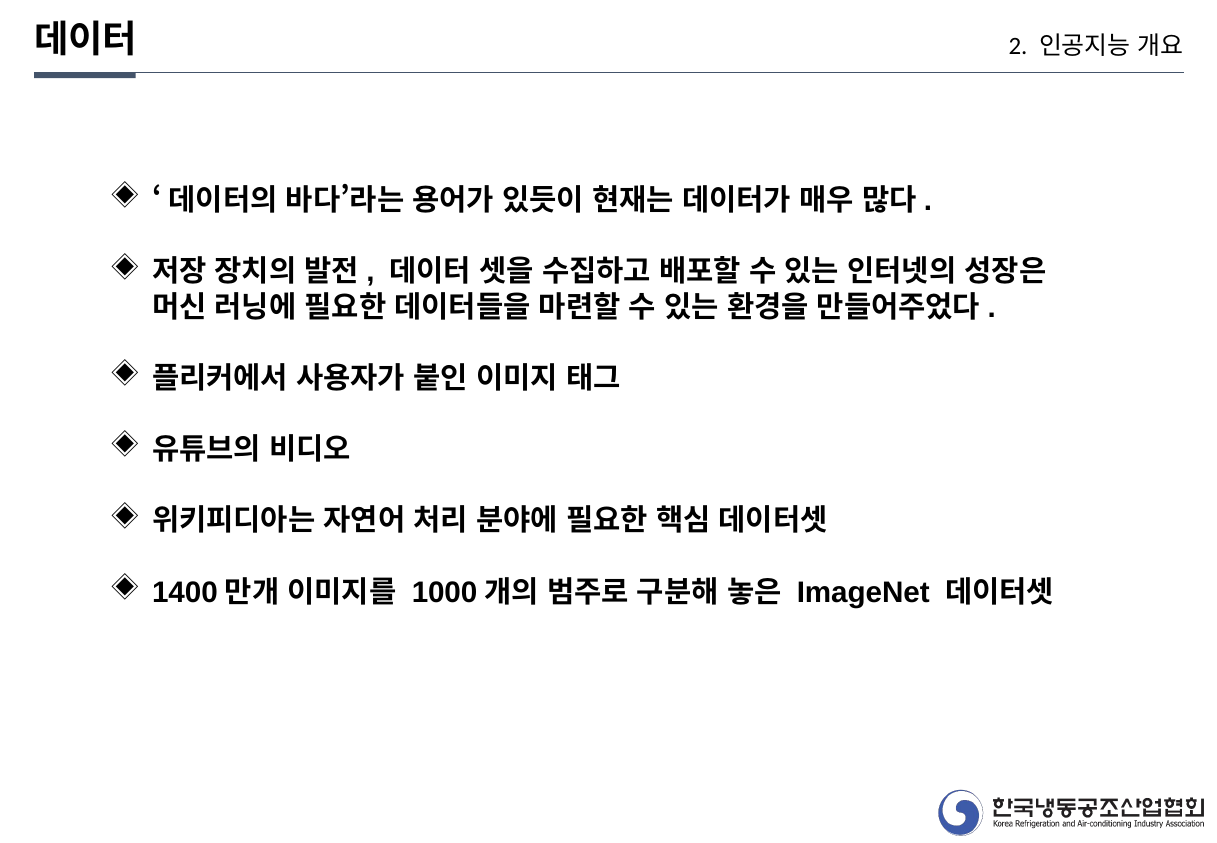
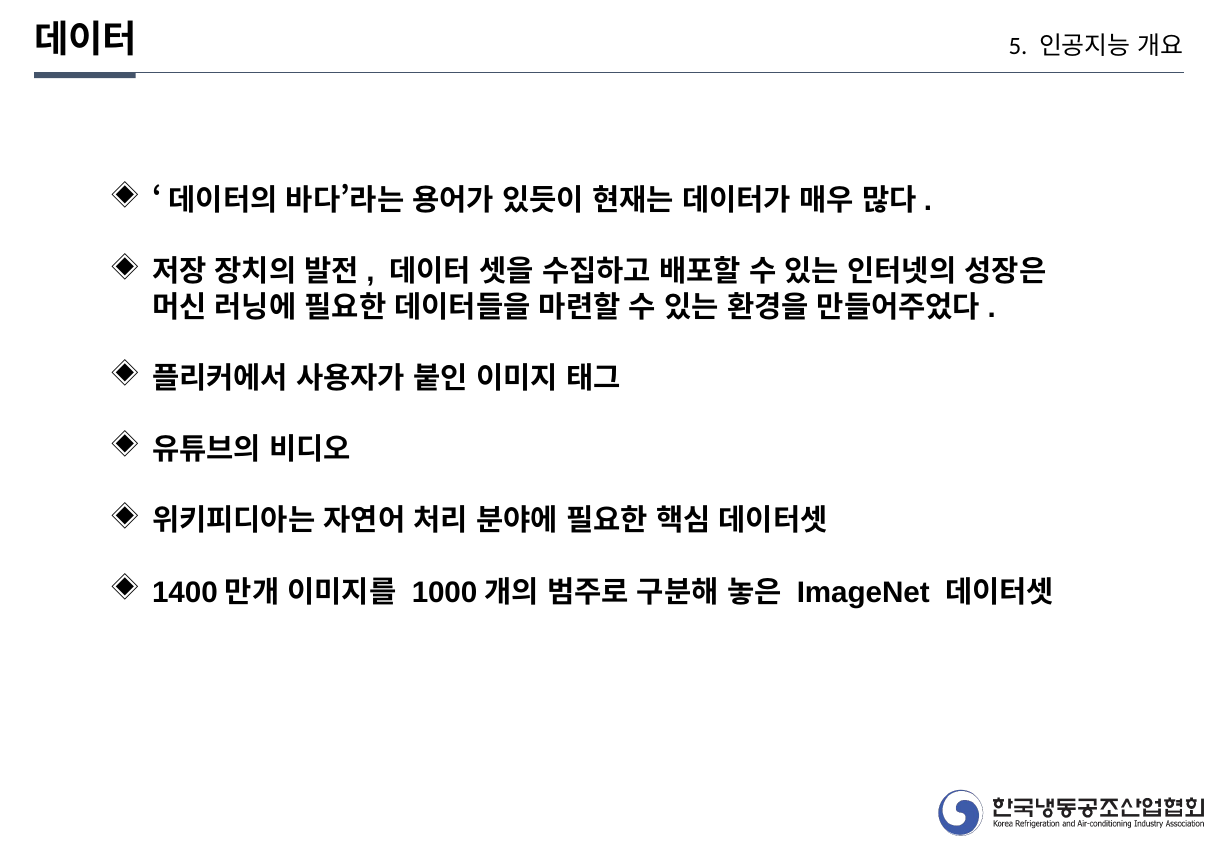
2: 2 -> 5 (1018, 46)
